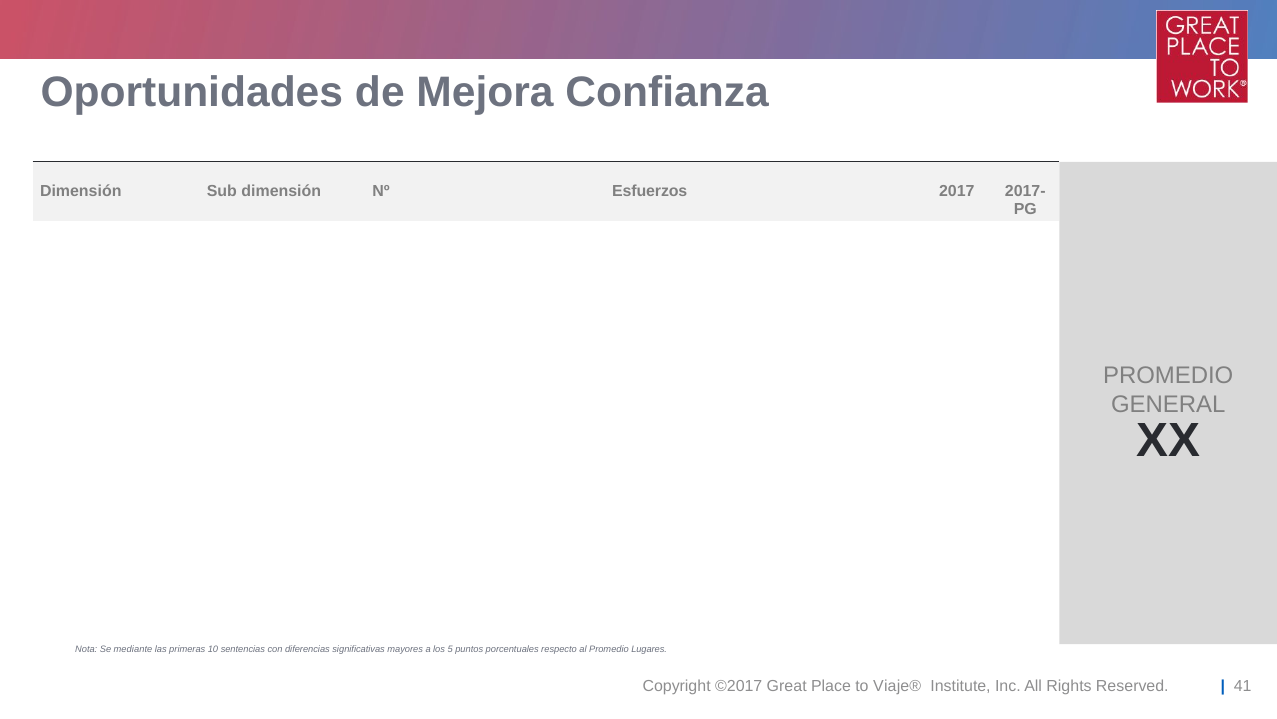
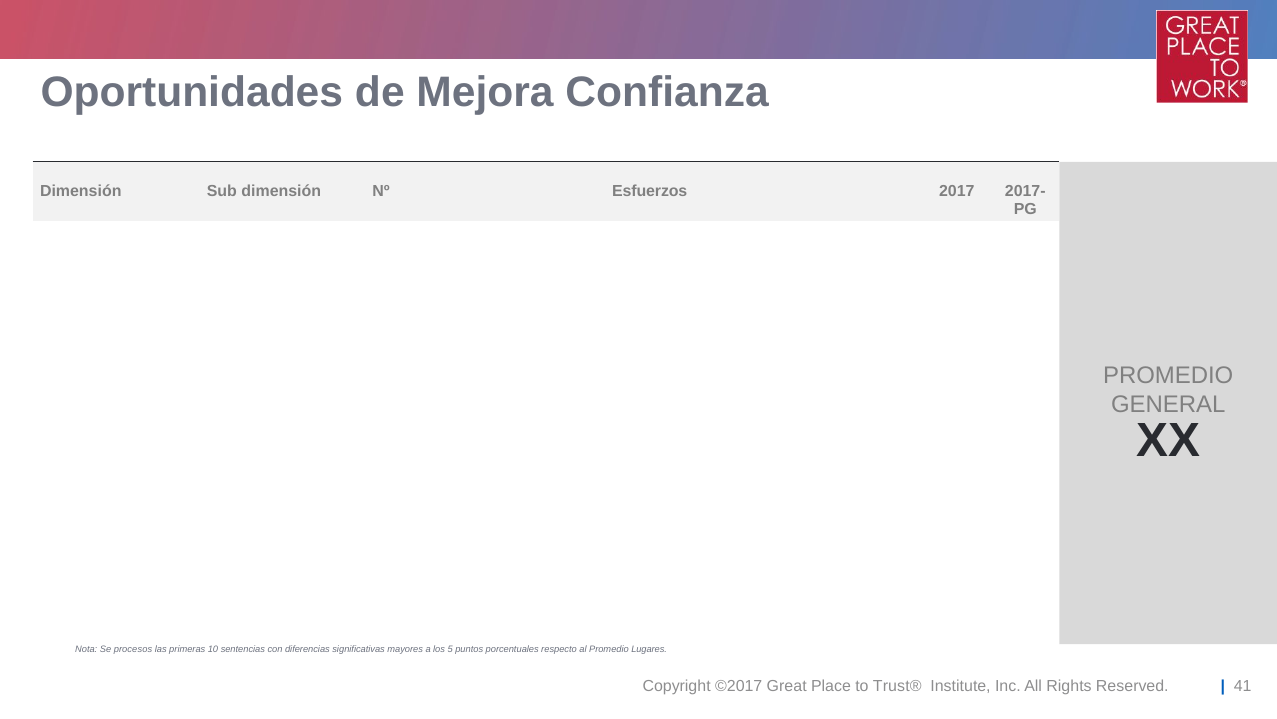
mediante: mediante -> procesos (133, 649)
Viaje®: Viaje® -> Trust® (897, 686)
